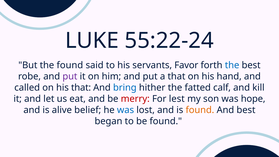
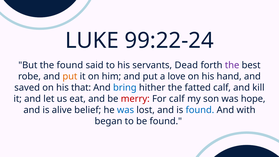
55:22-24: 55:22-24 -> 99:22-24 (169, 40)
Favor: Favor -> Dead (186, 65)
the colour: blue -> purple (232, 65)
put colour: purple -> orange (70, 76)
a that: that -> love (177, 76)
called: called -> saved (27, 87)
For lest: lest -> calf (177, 99)
found colour: orange -> blue (200, 110)
And best: best -> with (246, 110)
